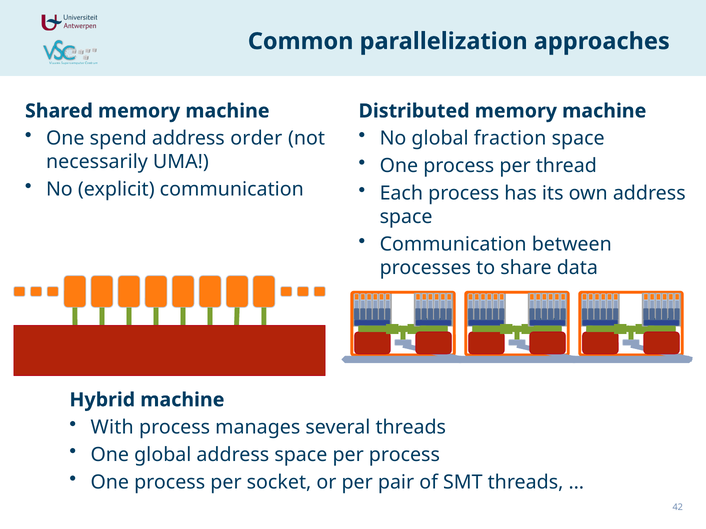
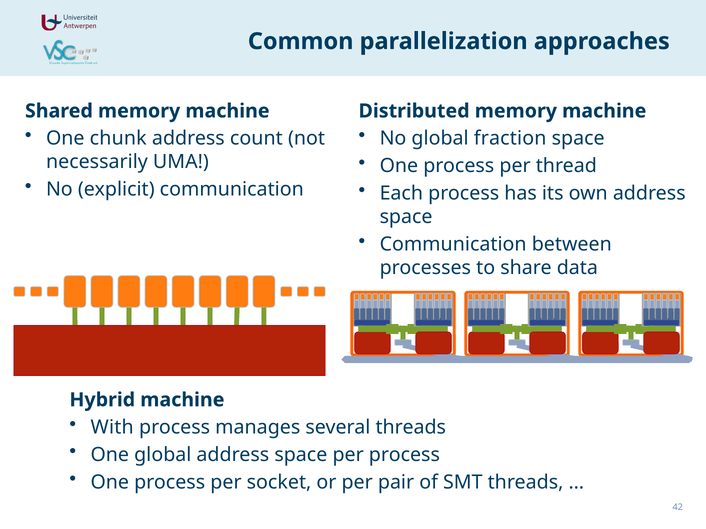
spend: spend -> chunk (118, 139)
order: order -> count (256, 139)
